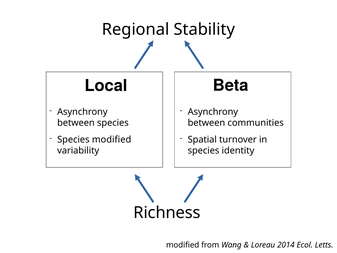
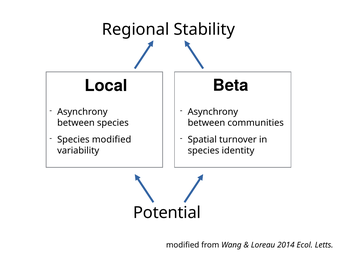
Richness: Richness -> Potential (167, 212)
